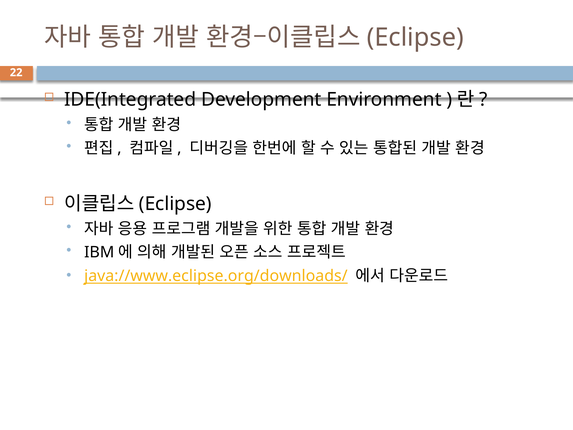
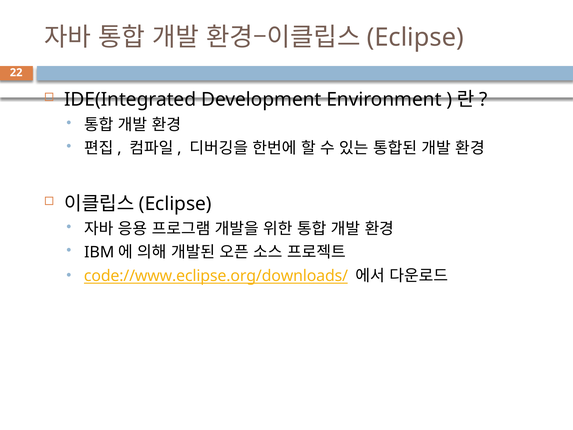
java://www.eclipse.org/downloads/: java://www.eclipse.org/downloads/ -> code://www.eclipse.org/downloads/ (216, 276)
